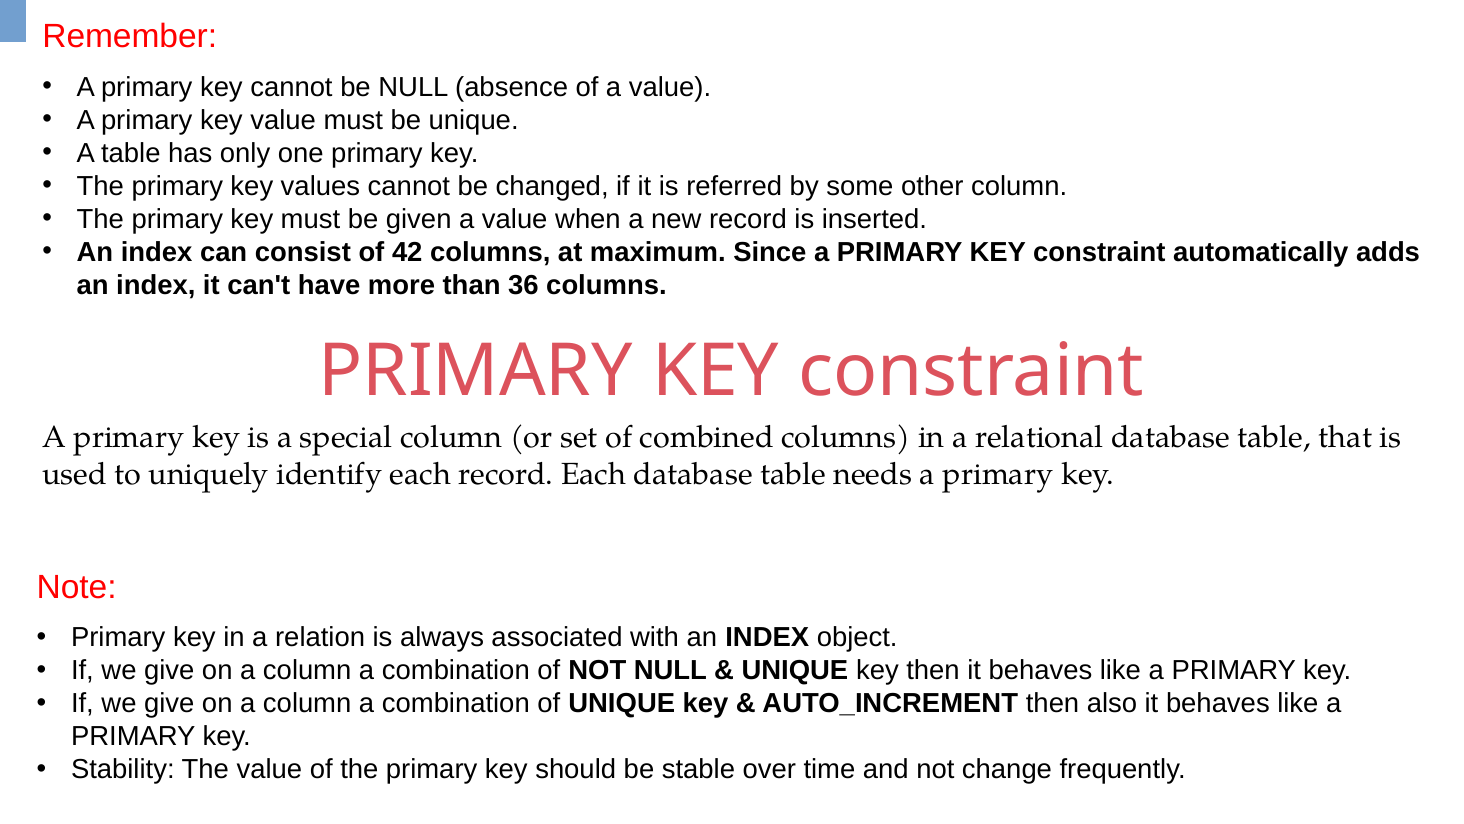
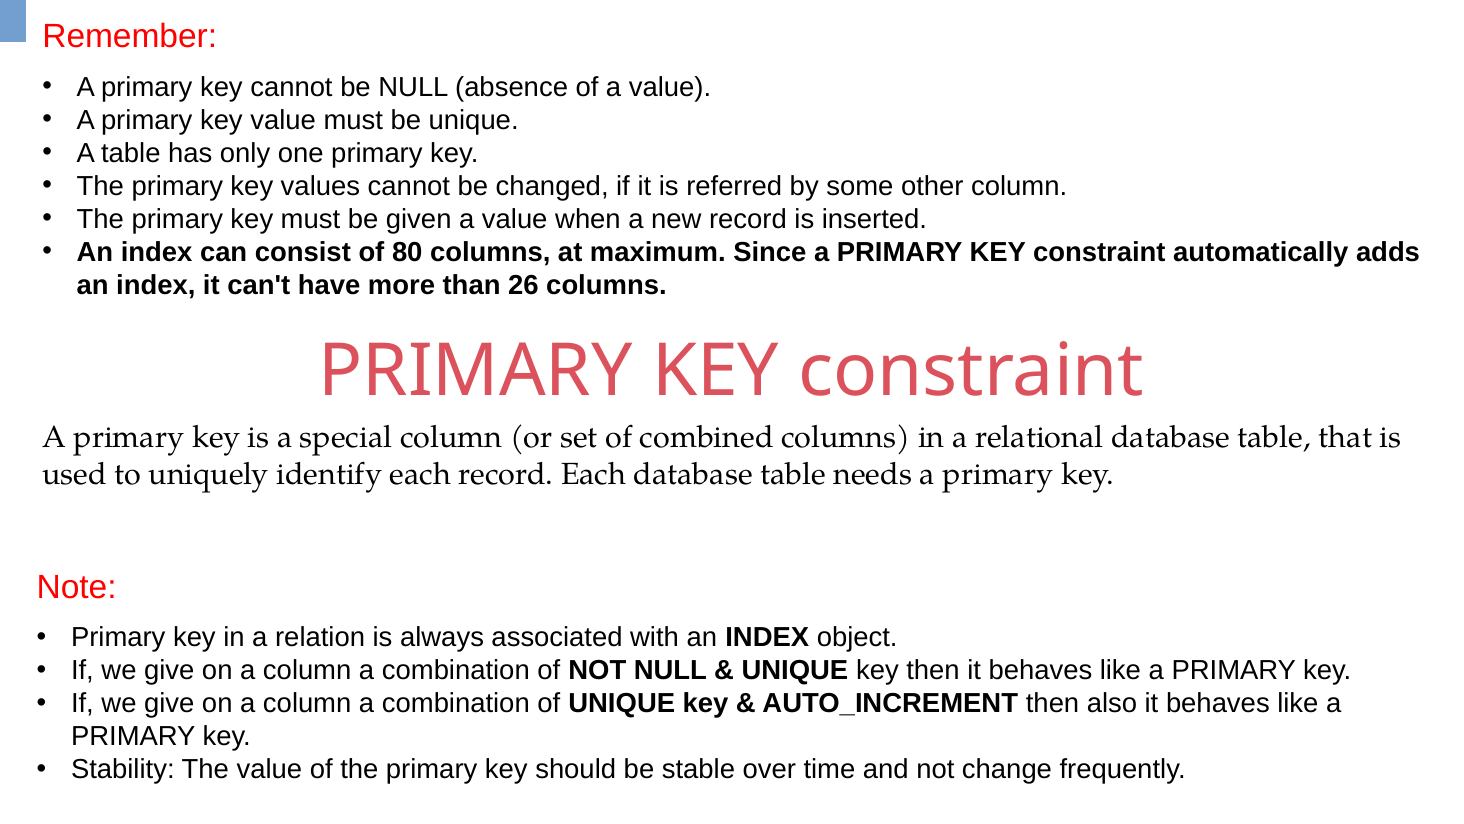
42: 42 -> 80 (407, 252)
36: 36 -> 26 (523, 285)
